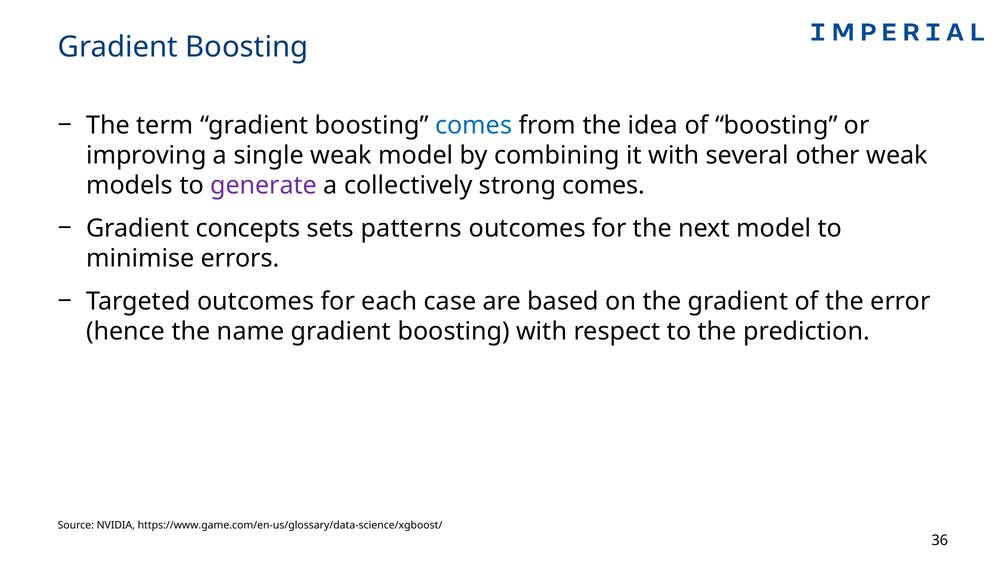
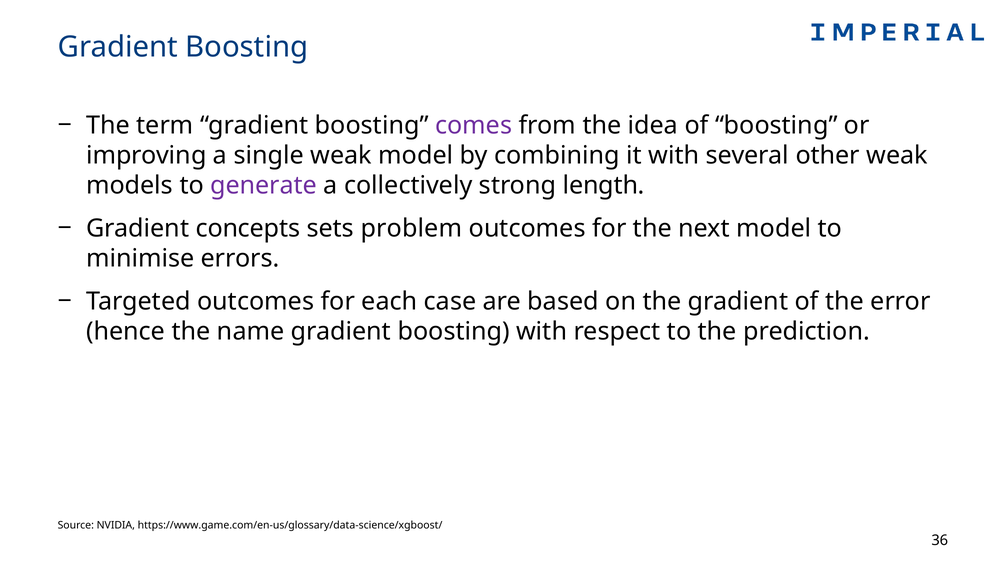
comes colour: blue -> purple (474, 125)
strong comes: comes -> length (604, 186)
patterns: patterns -> problem (411, 228)
